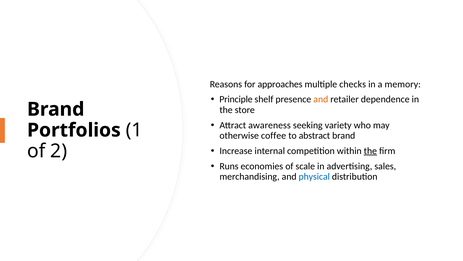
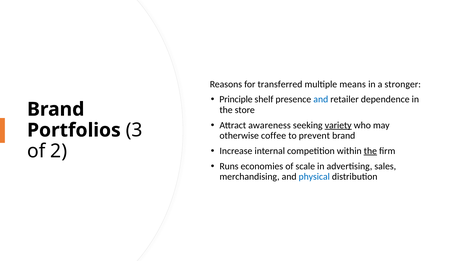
approaches: approaches -> transferred (280, 84)
checks: checks -> means (353, 84)
memory: memory -> stronger (403, 84)
and colour: orange -> blue (321, 99)
variety underline: none -> present (338, 125)
1: 1 -> 3 (134, 130)
abstract: abstract -> prevent (314, 135)
